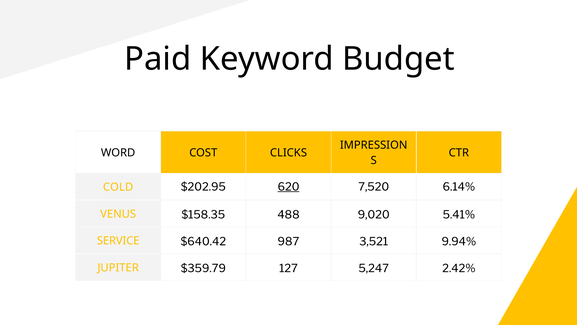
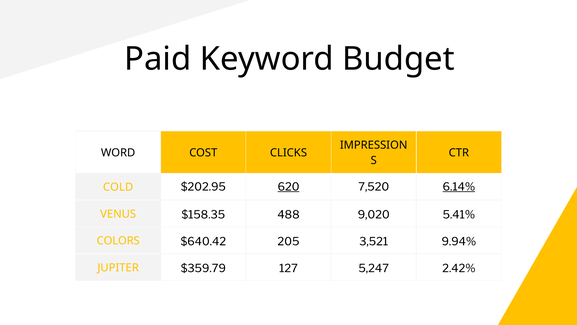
6.14% underline: none -> present (459, 187)
SERVICE: SERVICE -> COLORS (118, 241)
987: 987 -> 205 (288, 241)
